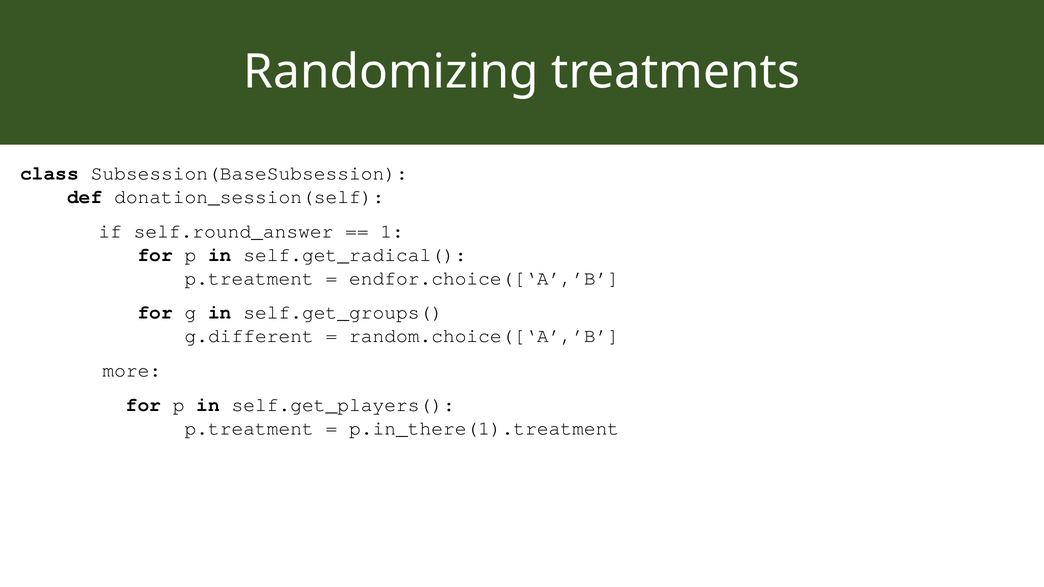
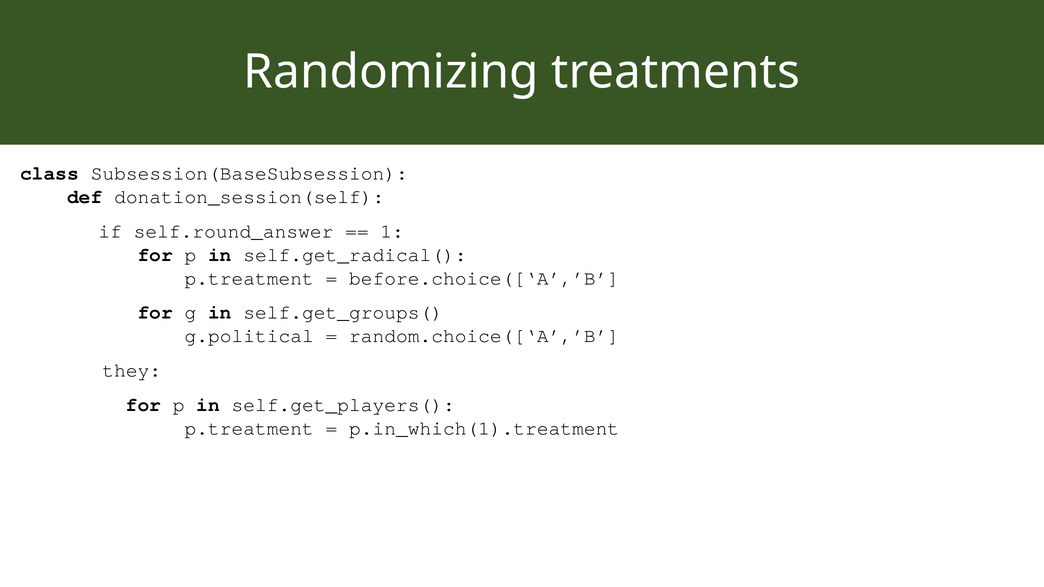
endfor.choice([‘A’,’B: endfor.choice([‘A’,’B -> before.choice([‘A’,’B (484, 278)
g.different: g.different -> g.political (249, 336)
more: more -> they (132, 370)
p.in_there(1).treatment: p.in_there(1).treatment -> p.in_which(1).treatment (484, 428)
